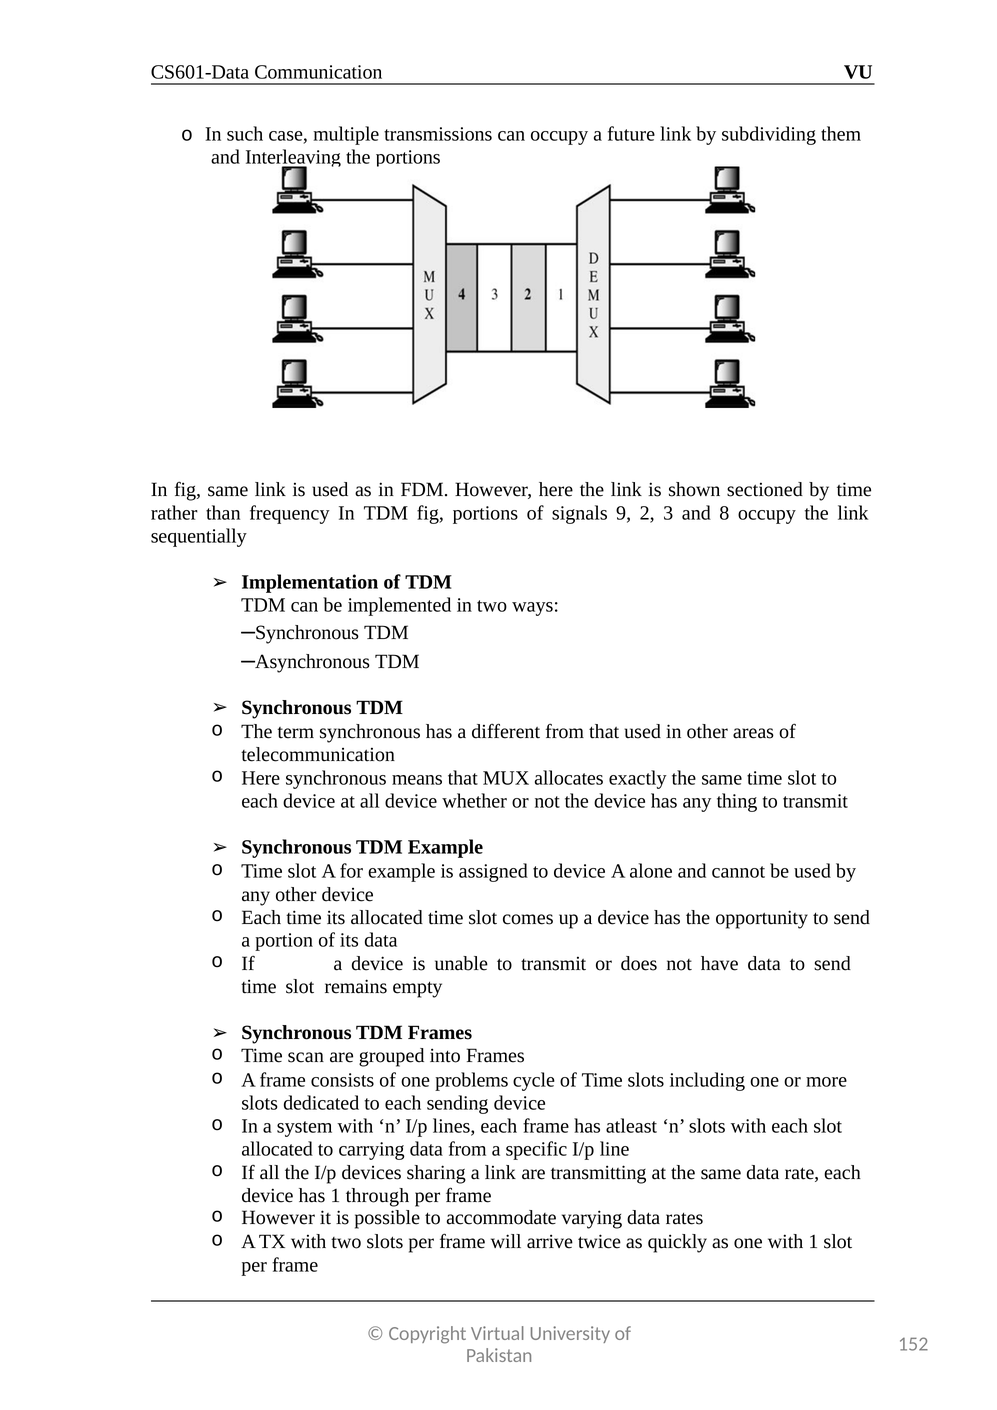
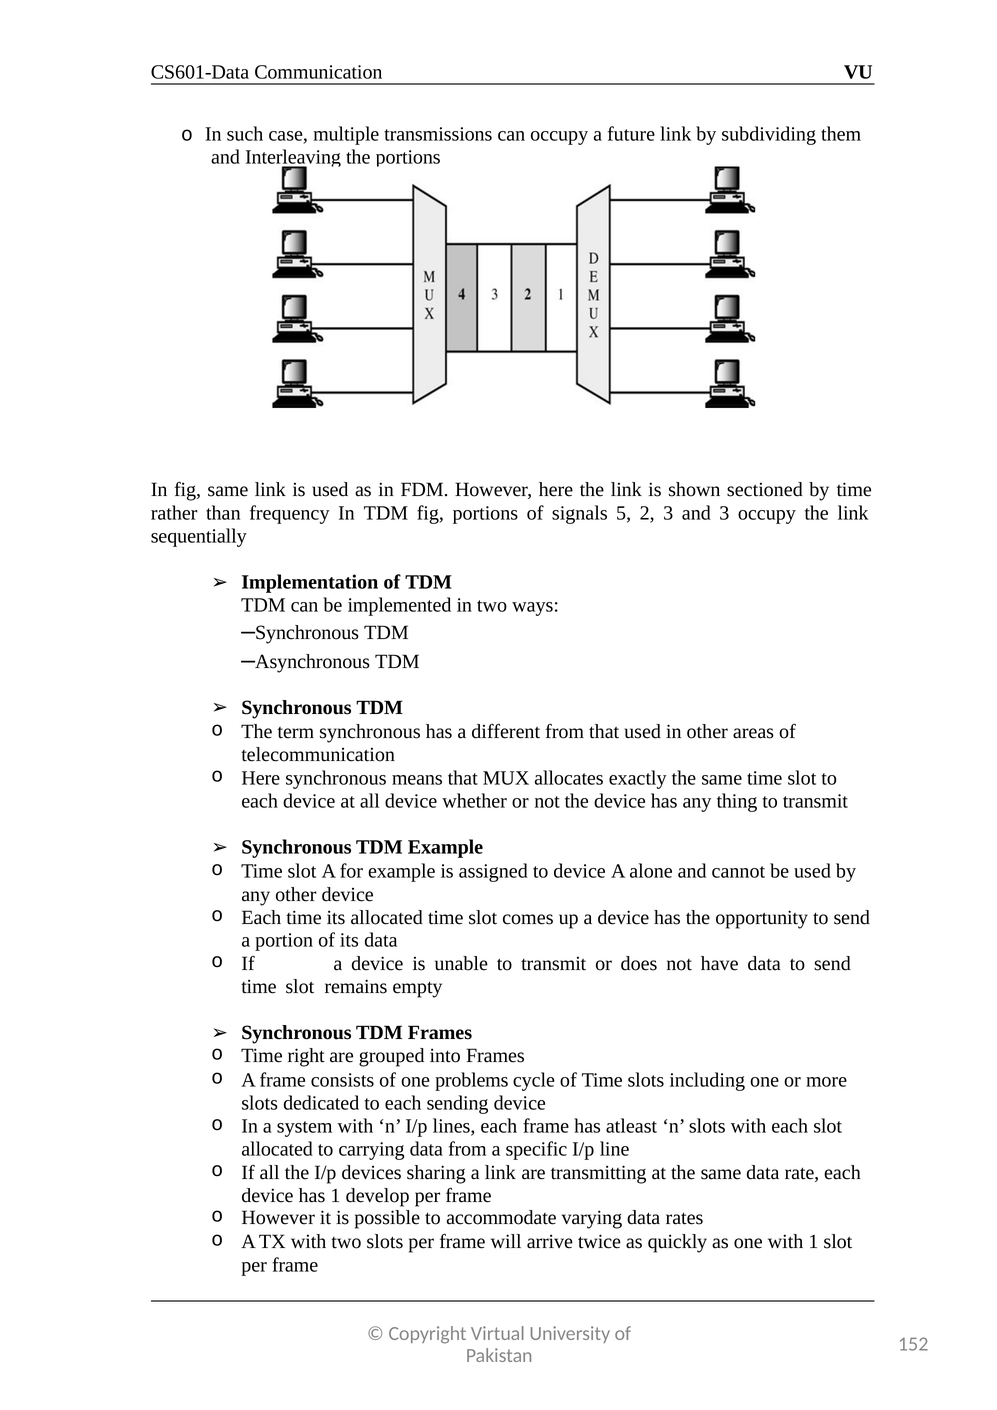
9: 9 -> 5 (624, 513)
and 8: 8 -> 3 (724, 513)
scan: scan -> right (306, 1056)
through: through -> develop (378, 1196)
